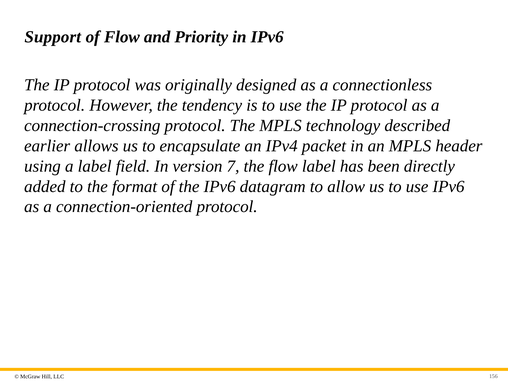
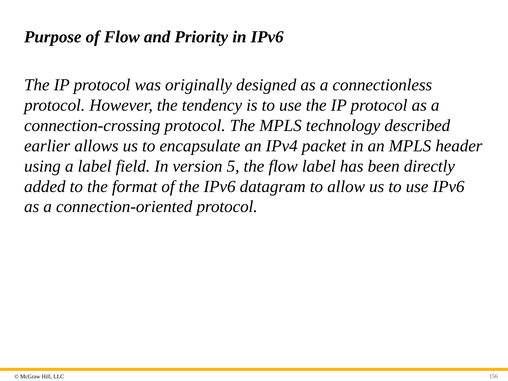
Support: Support -> Purpose (53, 37)
7: 7 -> 5 (233, 166)
